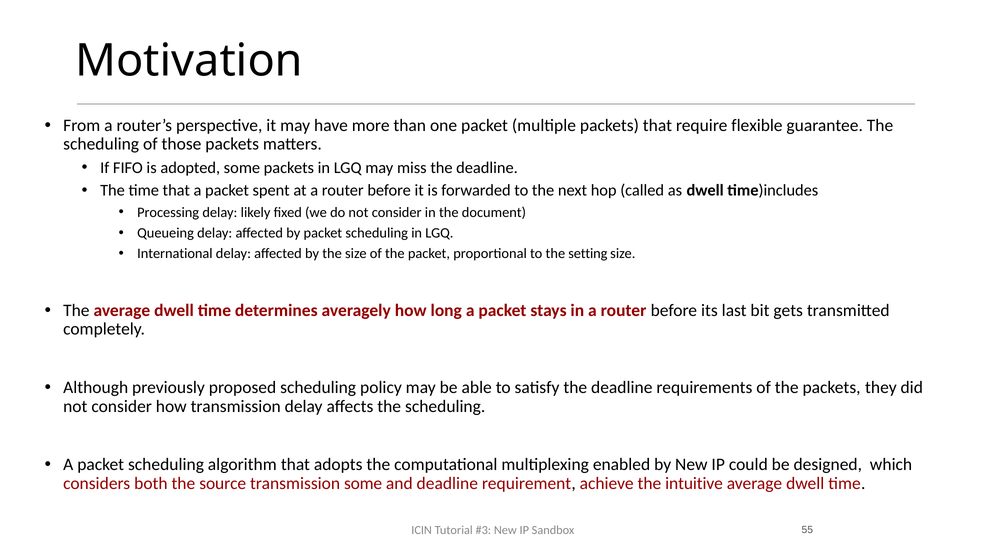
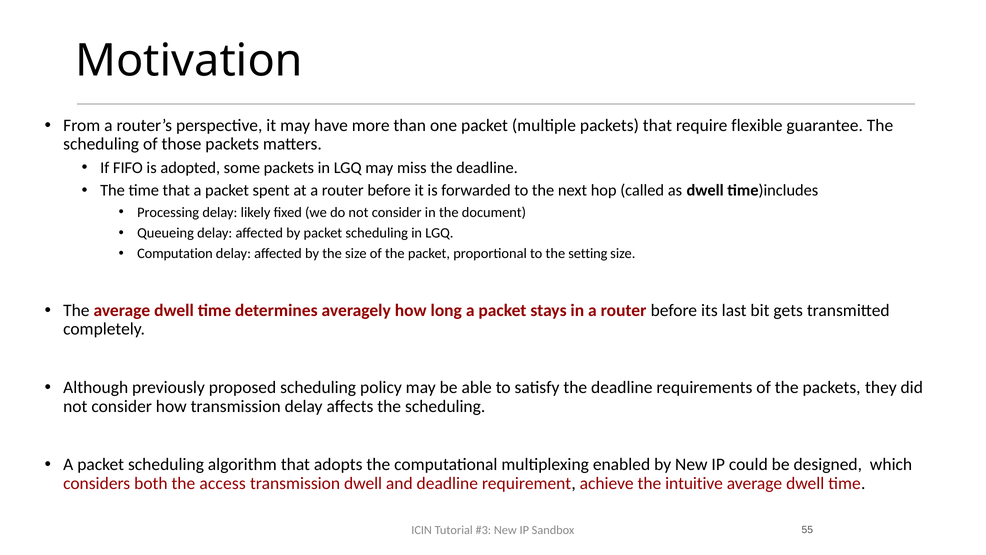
International: International -> Computation (175, 253)
source: source -> access (223, 483)
transmission some: some -> dwell (363, 483)
